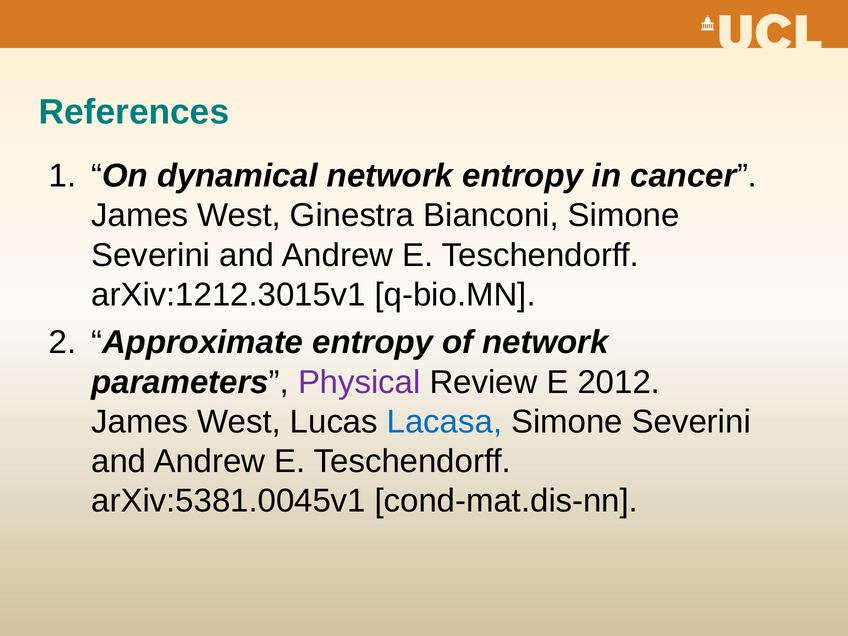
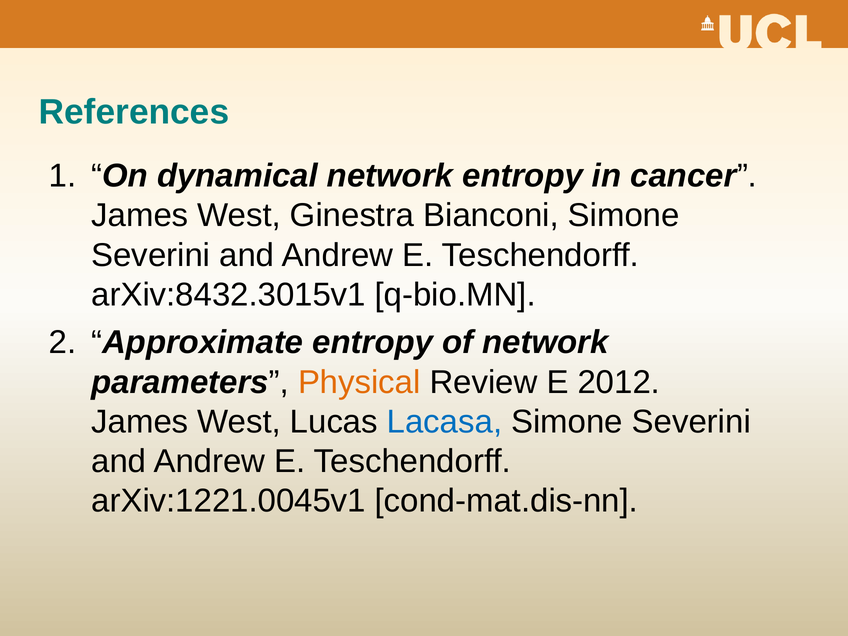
arXiv:1212.3015v1: arXiv:1212.3015v1 -> arXiv:8432.3015v1 (229, 295)
Physical colour: purple -> orange (359, 382)
arXiv:5381.0045v1: arXiv:5381.0045v1 -> arXiv:1221.0045v1 (229, 501)
